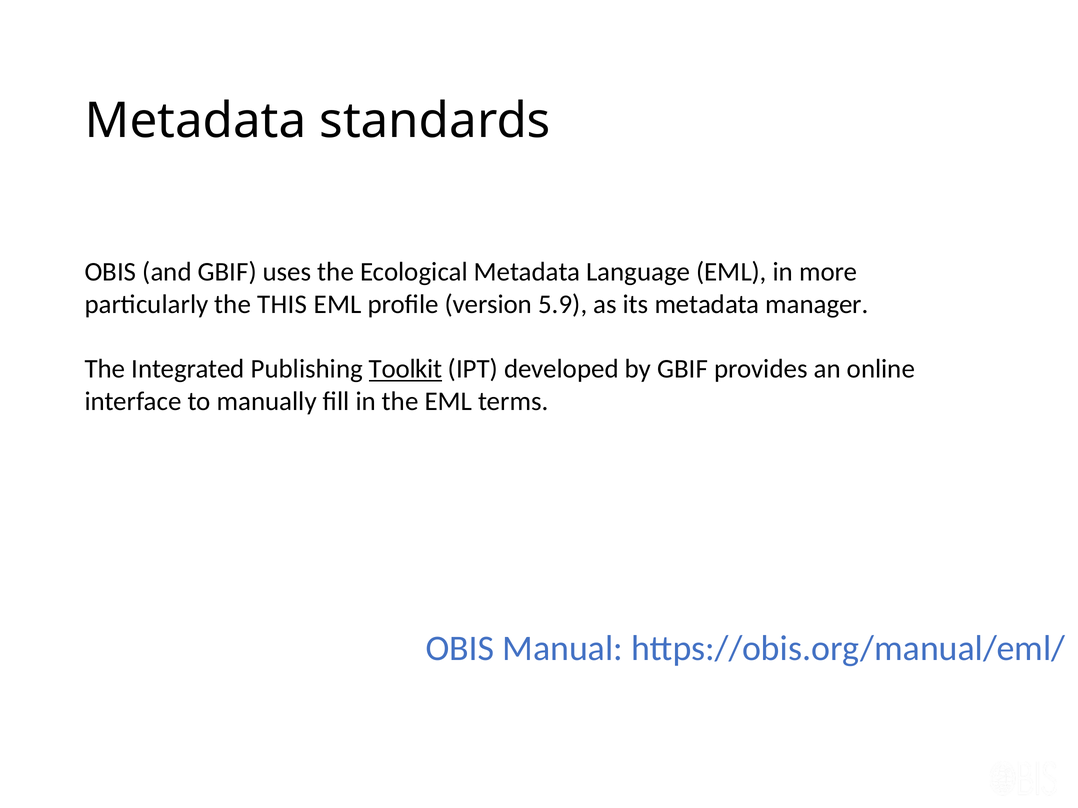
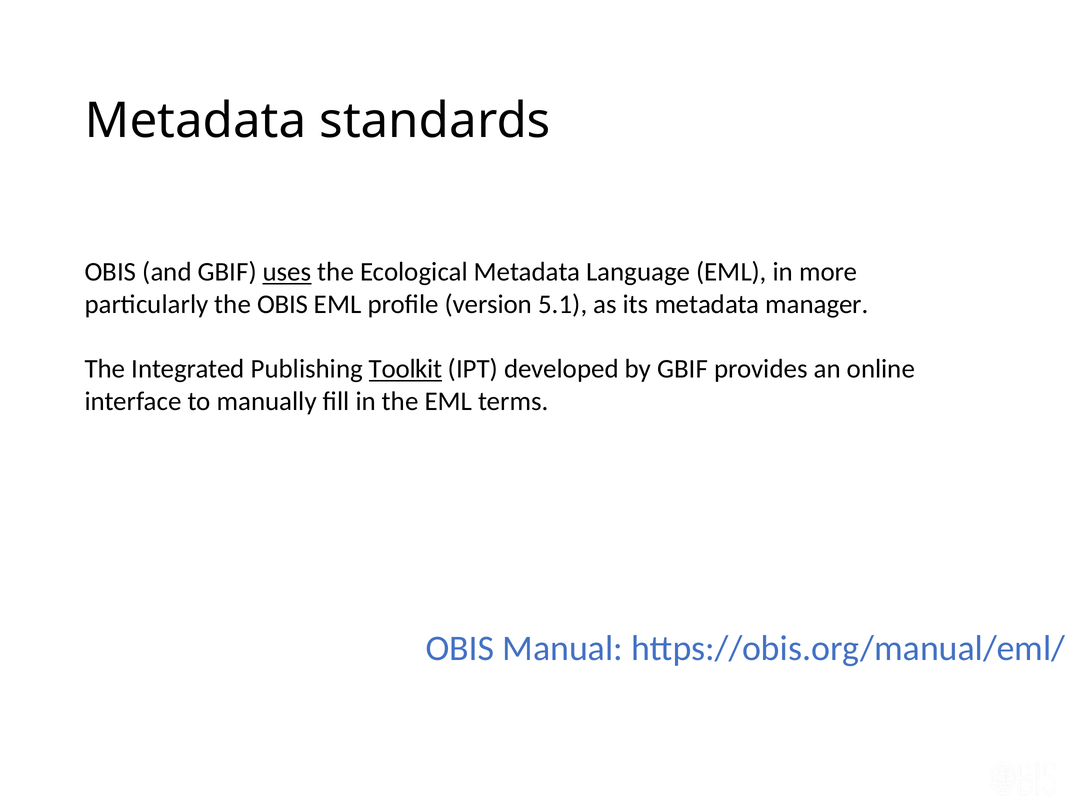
uses underline: none -> present (287, 272)
the THIS: THIS -> OBIS (283, 305)
5.9: 5.9 -> 5.1 (563, 305)
